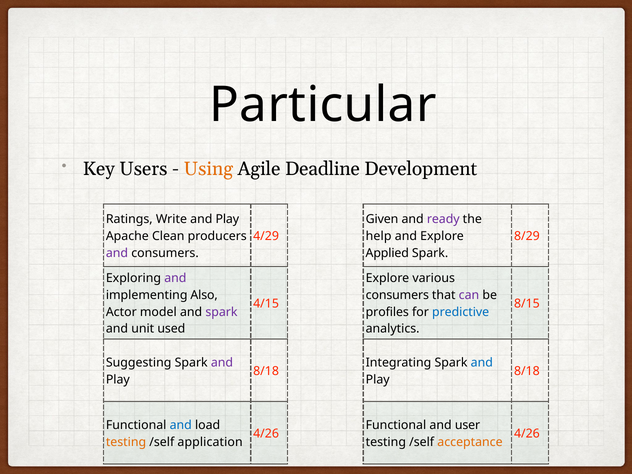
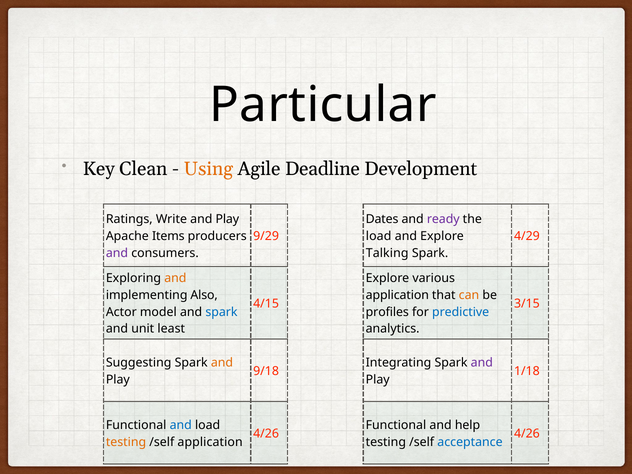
Users: Users -> Clean (143, 169)
Given: Given -> Dates (382, 219)
Clean: Clean -> Items (168, 236)
4/29: 4/29 -> 9/29 (266, 236)
help: help -> load (379, 236)
8/29: 8/29 -> 4/29 (527, 236)
Applied: Applied -> Talking (387, 253)
and colour: purple -> orange (175, 278)
consumers: consumers -> application (397, 295)
can colour: purple -> orange (469, 295)
8/15: 8/15 -> 3/15 (527, 304)
spark colour: purple -> blue (221, 312)
used: used -> least (171, 329)
and colour: purple -> orange (222, 363)
and colour: blue -> purple (482, 363)
8/18: 8/18 -> 9/18 (266, 371)
8/18: 8/18 -> 1/18 (527, 371)
user: user -> help (467, 425)
acceptance colour: orange -> blue (470, 442)
